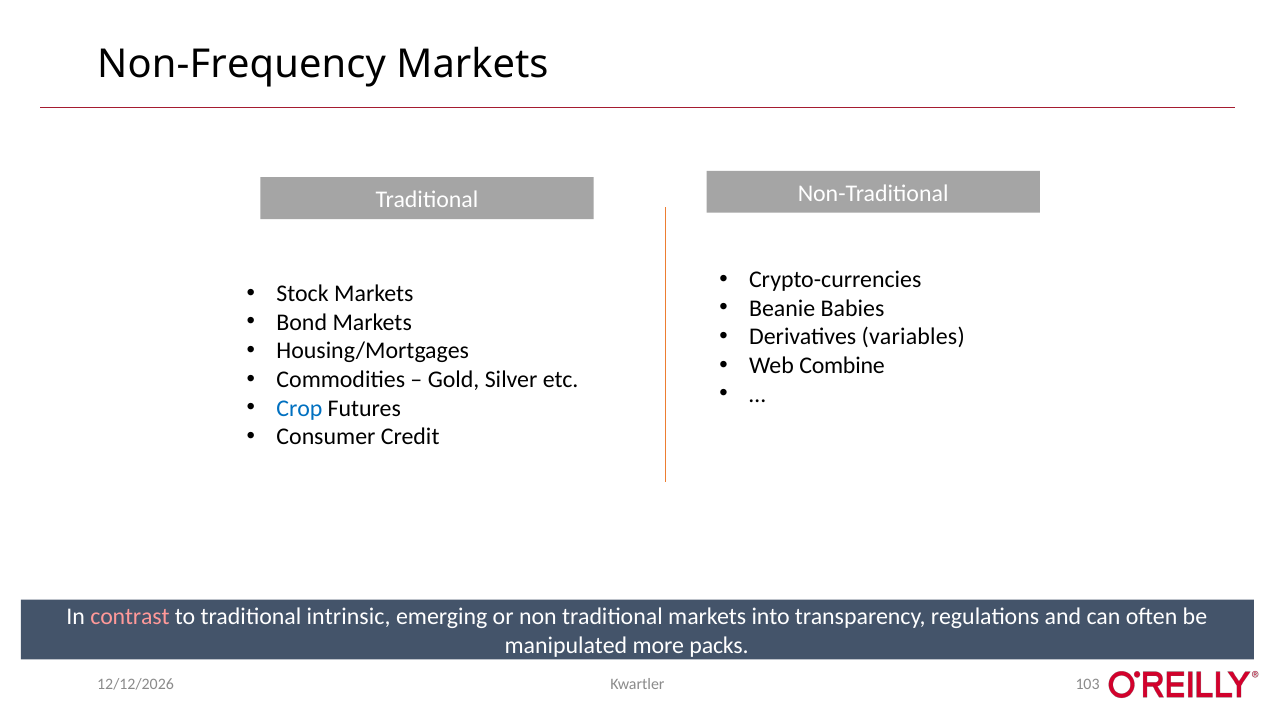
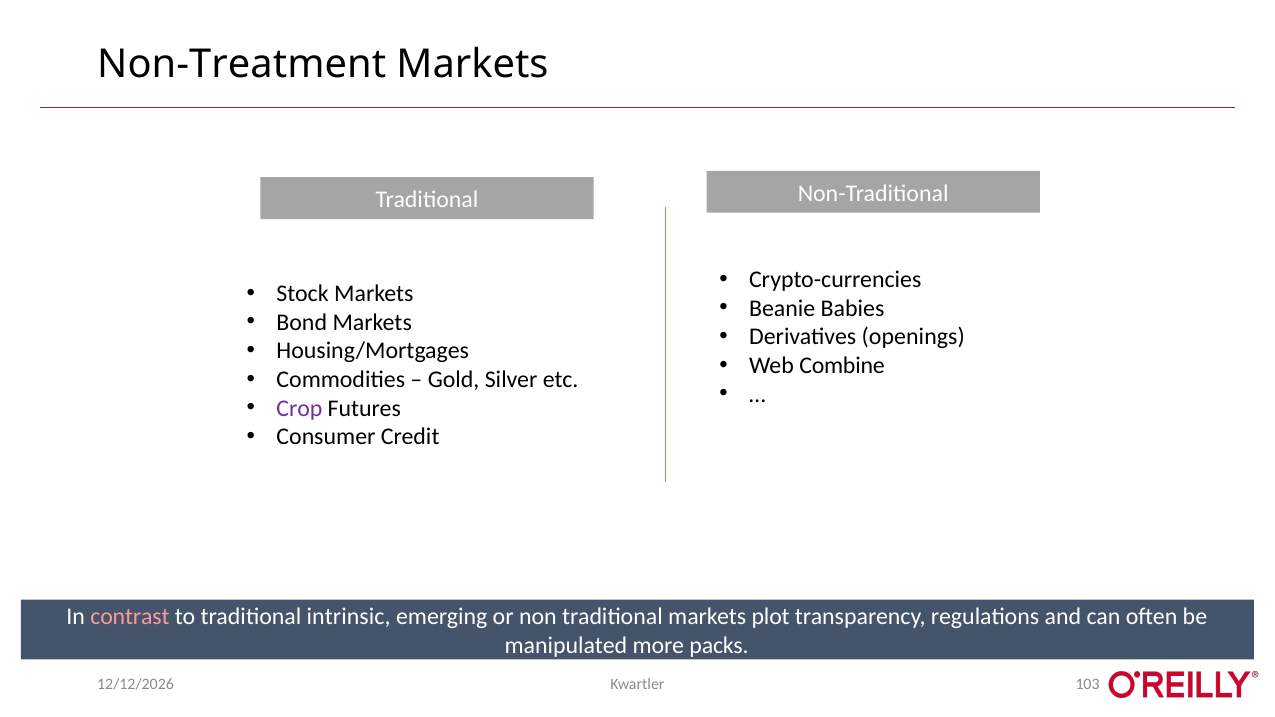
Non-Frequency: Non-Frequency -> Non-Treatment (242, 64)
variables: variables -> openings (913, 337)
Crop colour: blue -> purple (299, 408)
into: into -> plot (771, 617)
